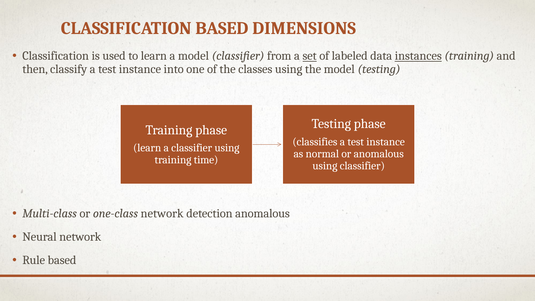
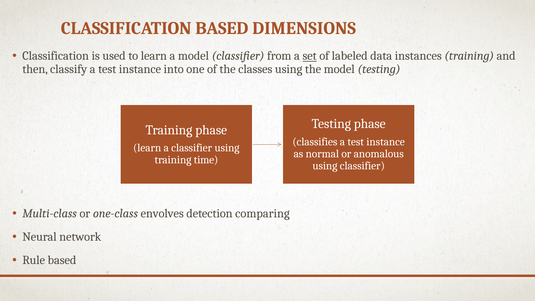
instances underline: present -> none (418, 56)
one-class network: network -> envolves (162, 214)
detection anomalous: anomalous -> comparing (262, 214)
